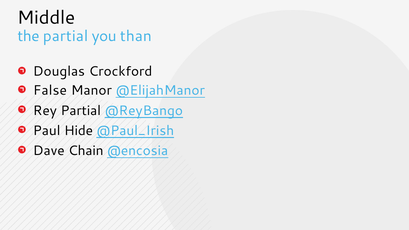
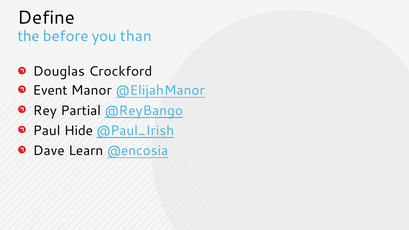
Middle: Middle -> Define (46, 18)
the partial: partial -> before (66, 36)
False: False -> Event (50, 91)
Chain: Chain -> Learn (86, 151)
